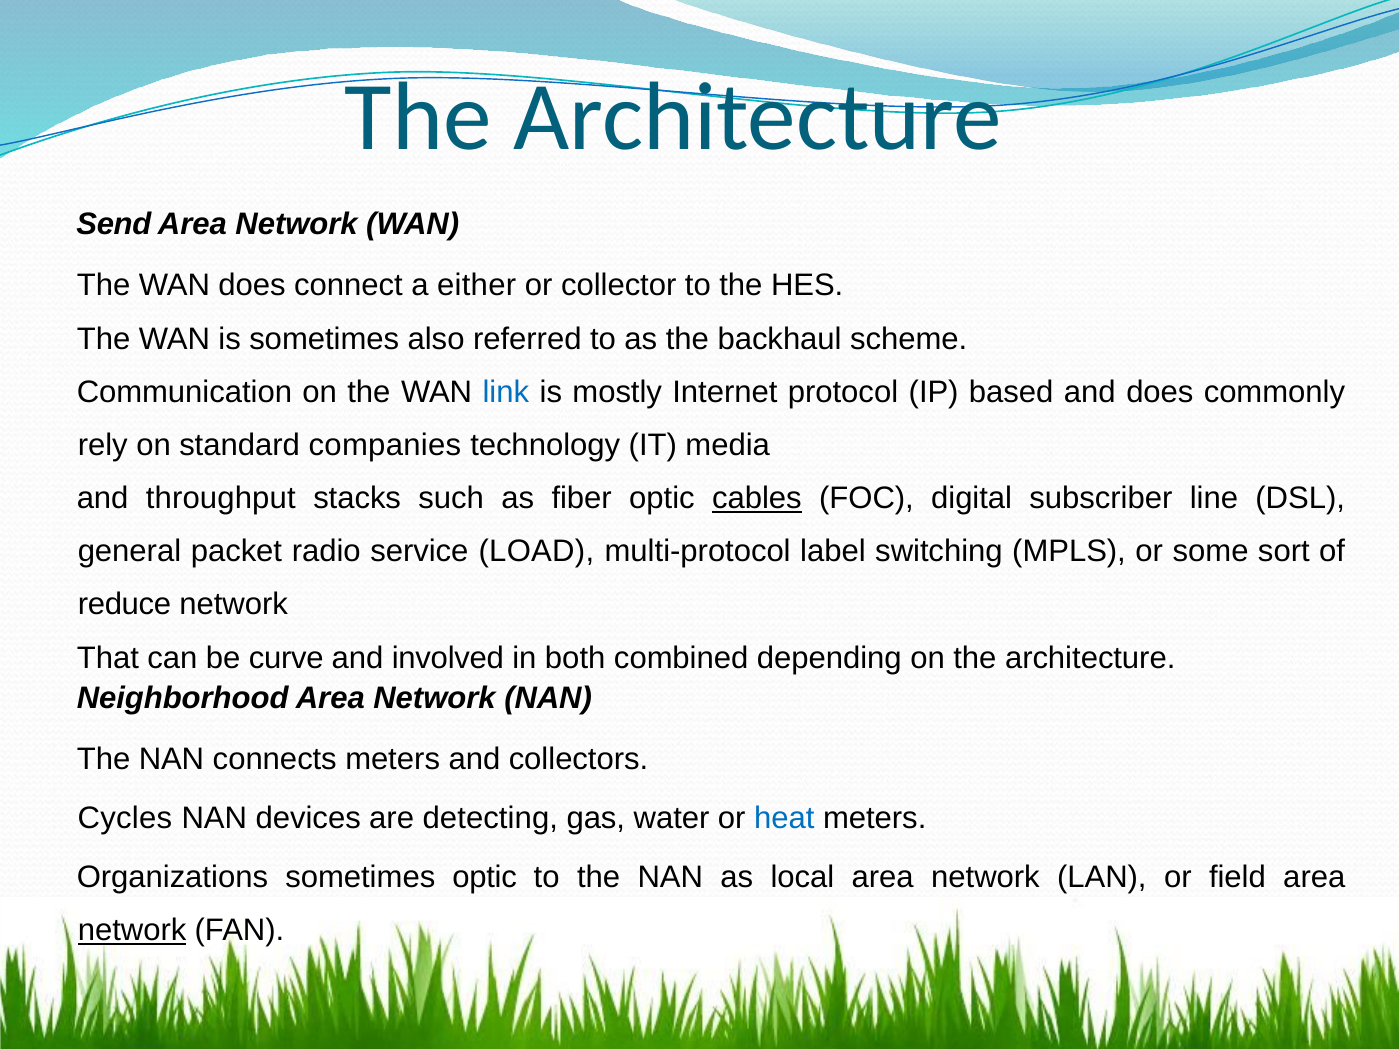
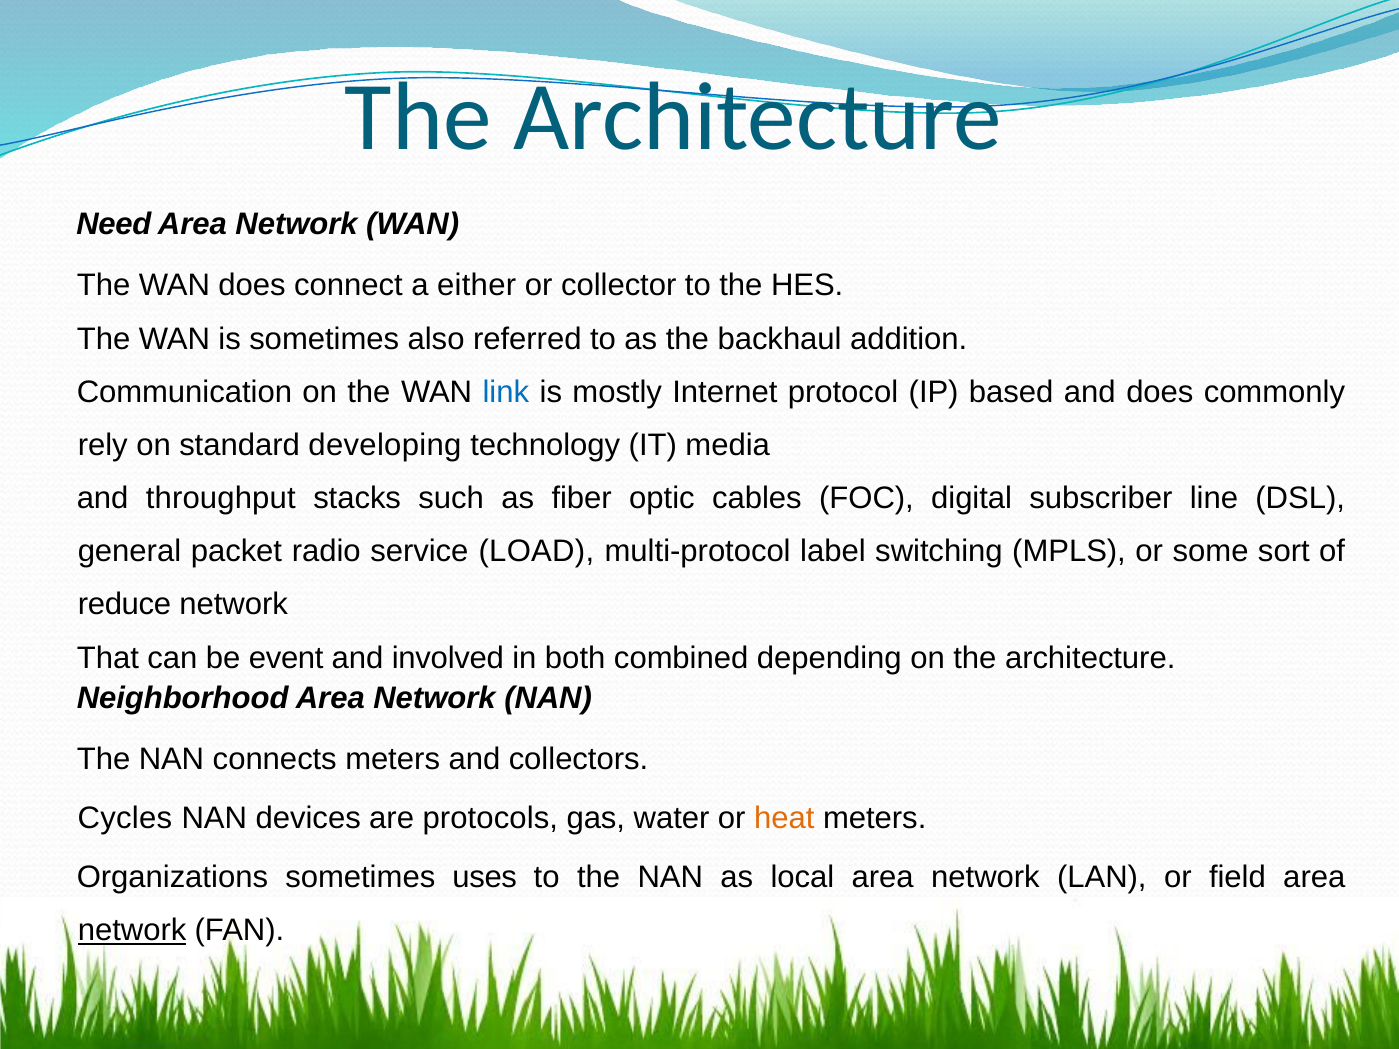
Send: Send -> Need (114, 224)
scheme: scheme -> addition (909, 339)
companies: companies -> developing (385, 445)
cables underline: present -> none (757, 499)
curve: curve -> event (286, 658)
detecting: detecting -> protocols (490, 819)
heat colour: blue -> orange (784, 819)
sometimes optic: optic -> uses (485, 878)
